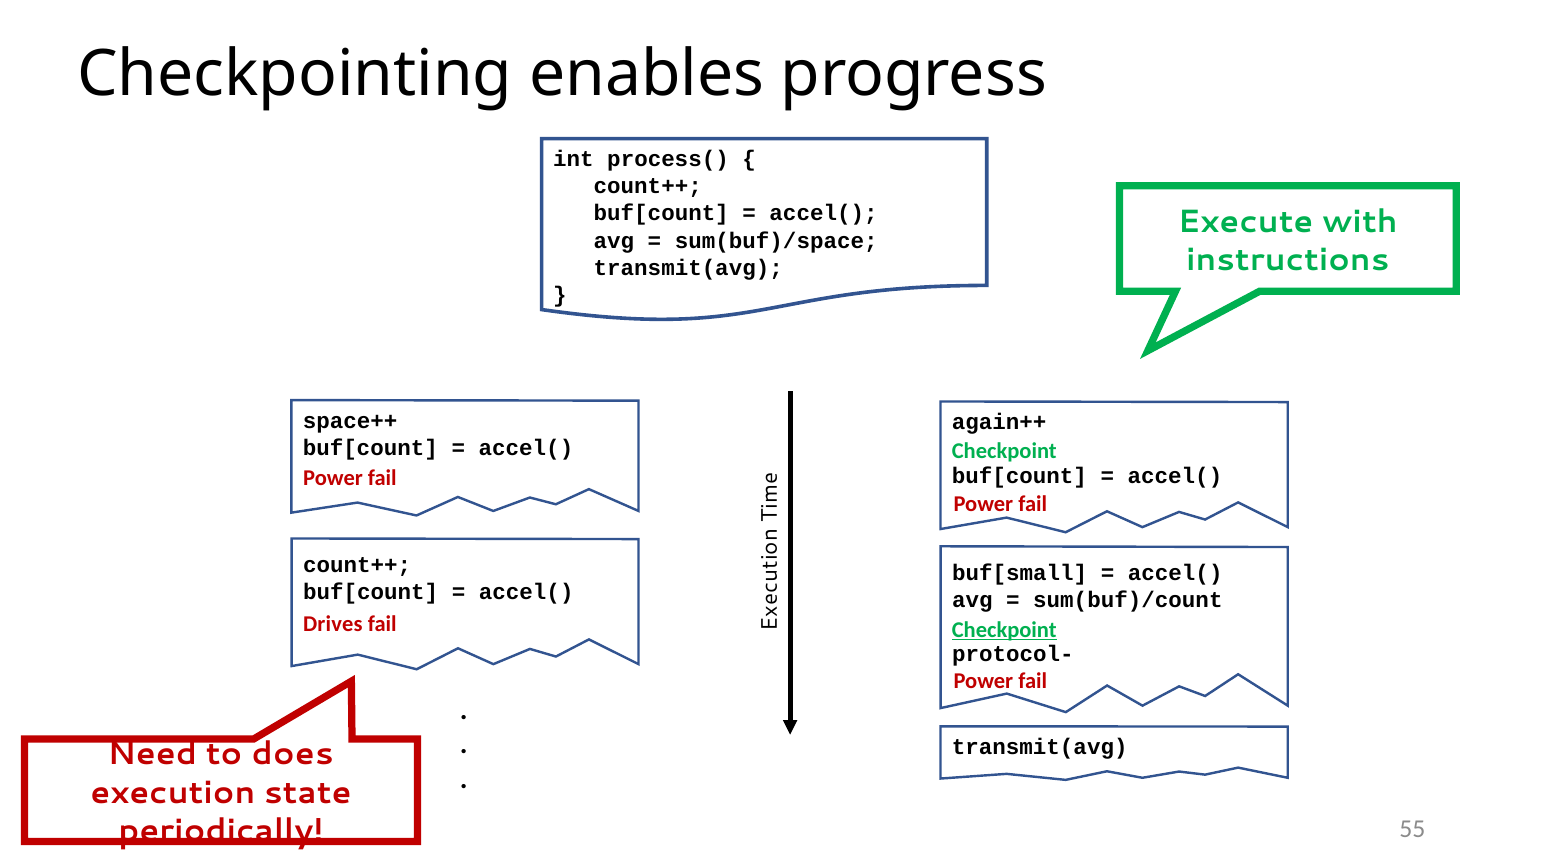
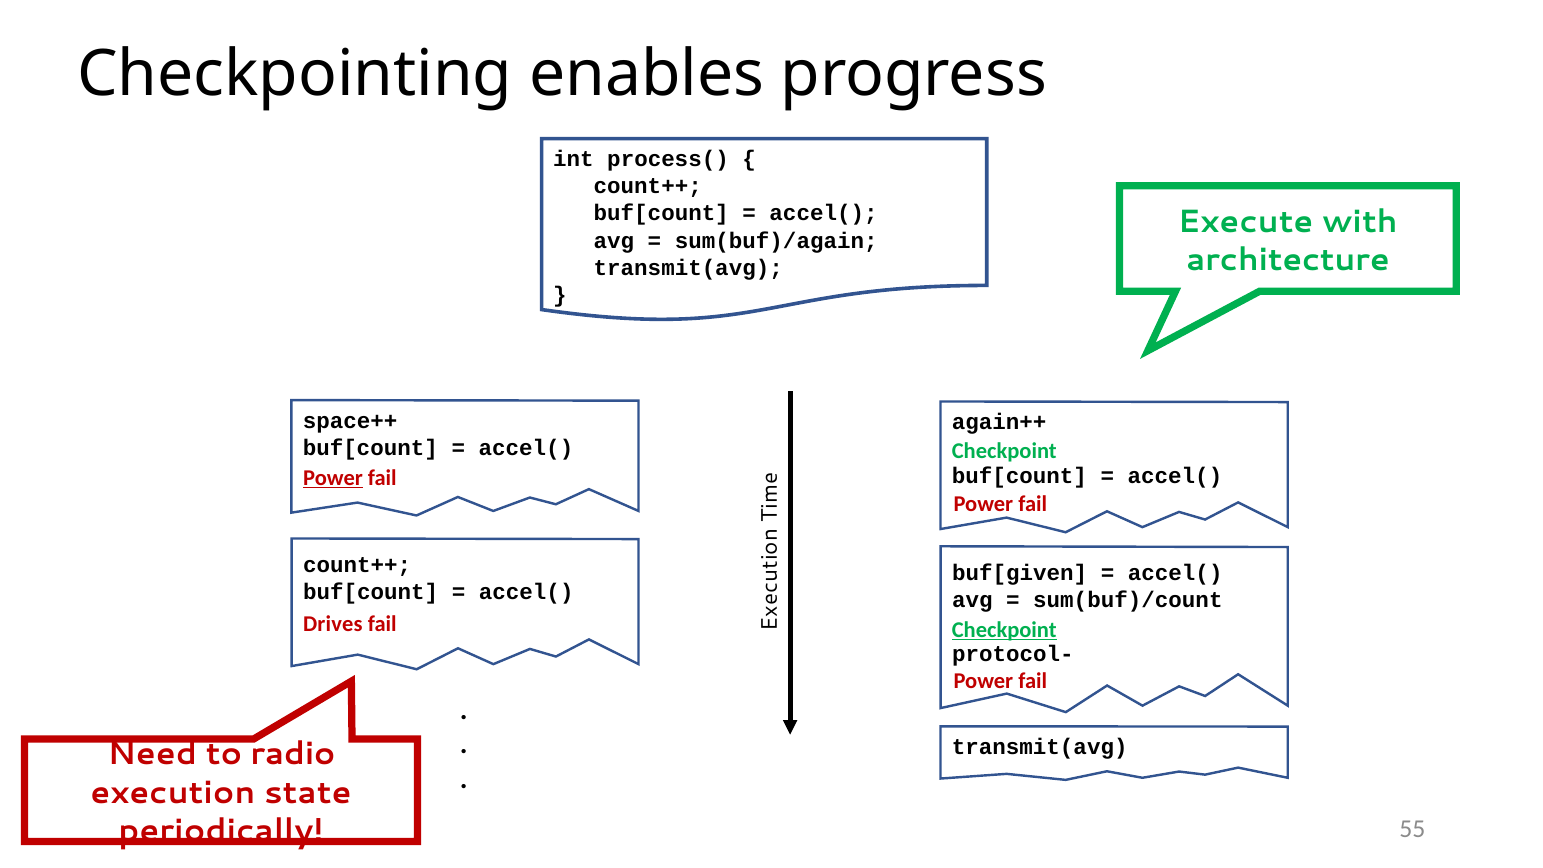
sum(buf)/space: sum(buf)/space -> sum(buf)/again (776, 241)
instructions: instructions -> architecture (1288, 260)
Power underline: none -> present (333, 478)
buf[small: buf[small -> buf[given (1020, 573)
does: does -> radio (293, 754)
